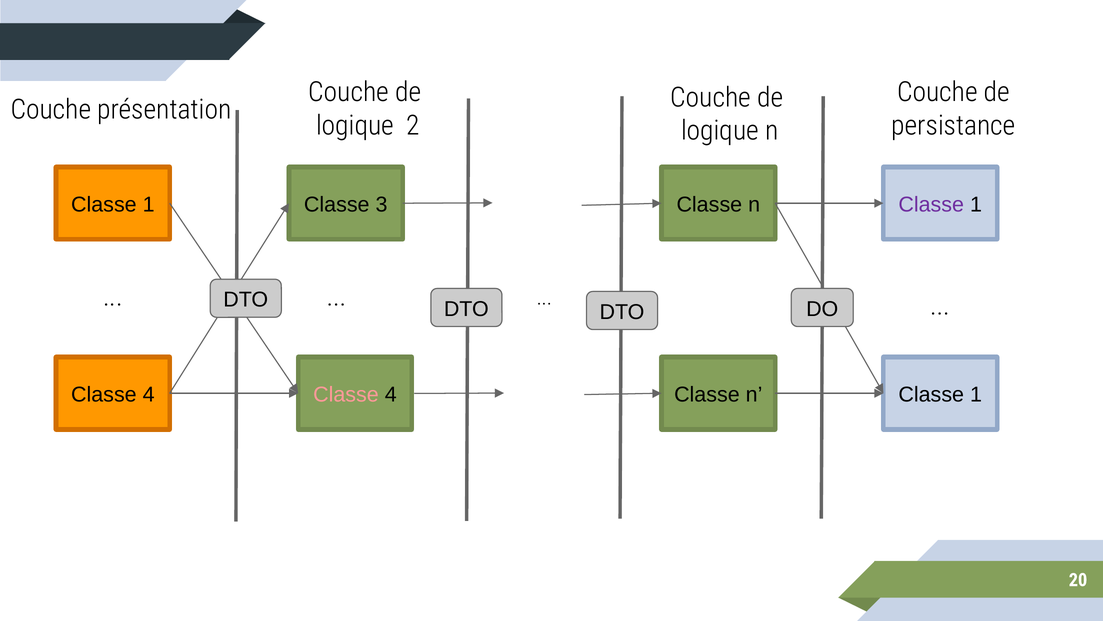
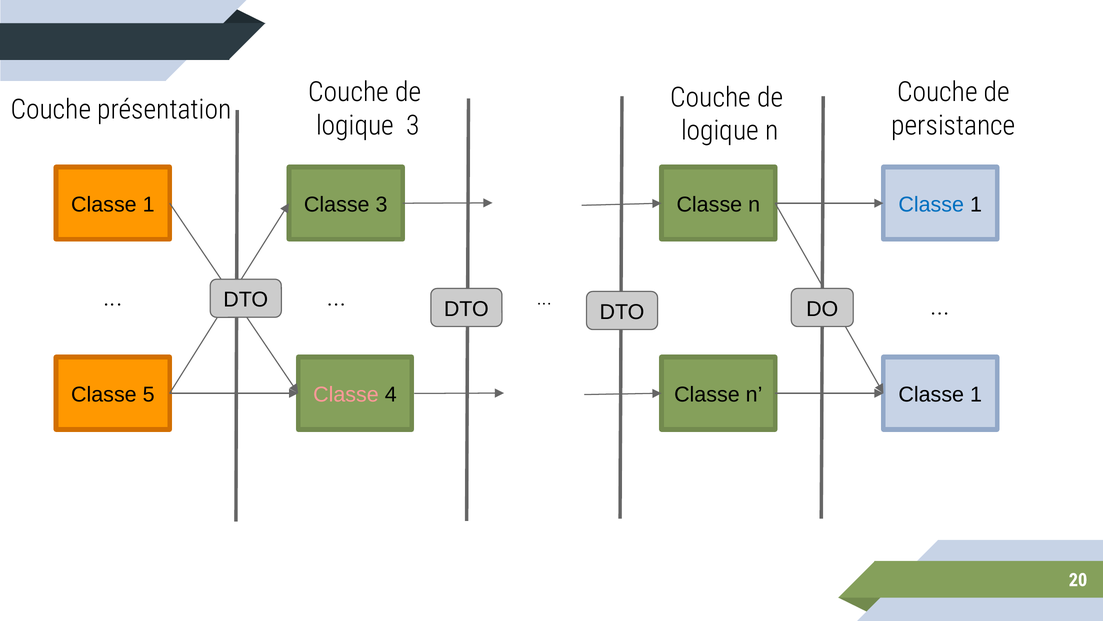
logique 2: 2 -> 3 (413, 125)
Classe colour: purple -> blue (931, 205)
4: 4 -> 5 (149, 394)
